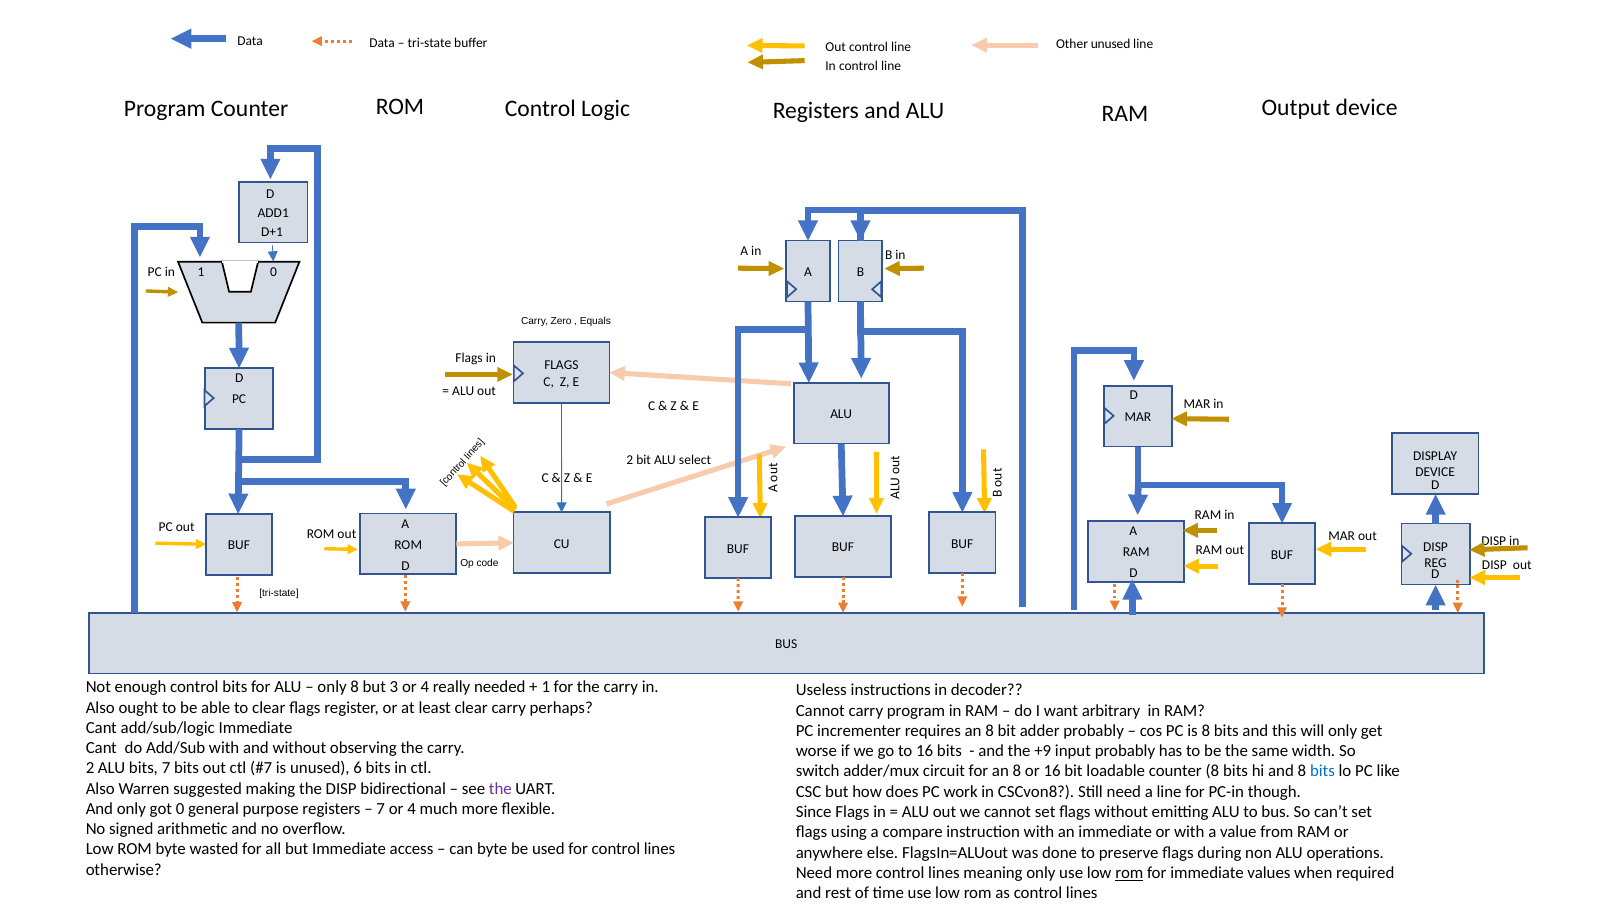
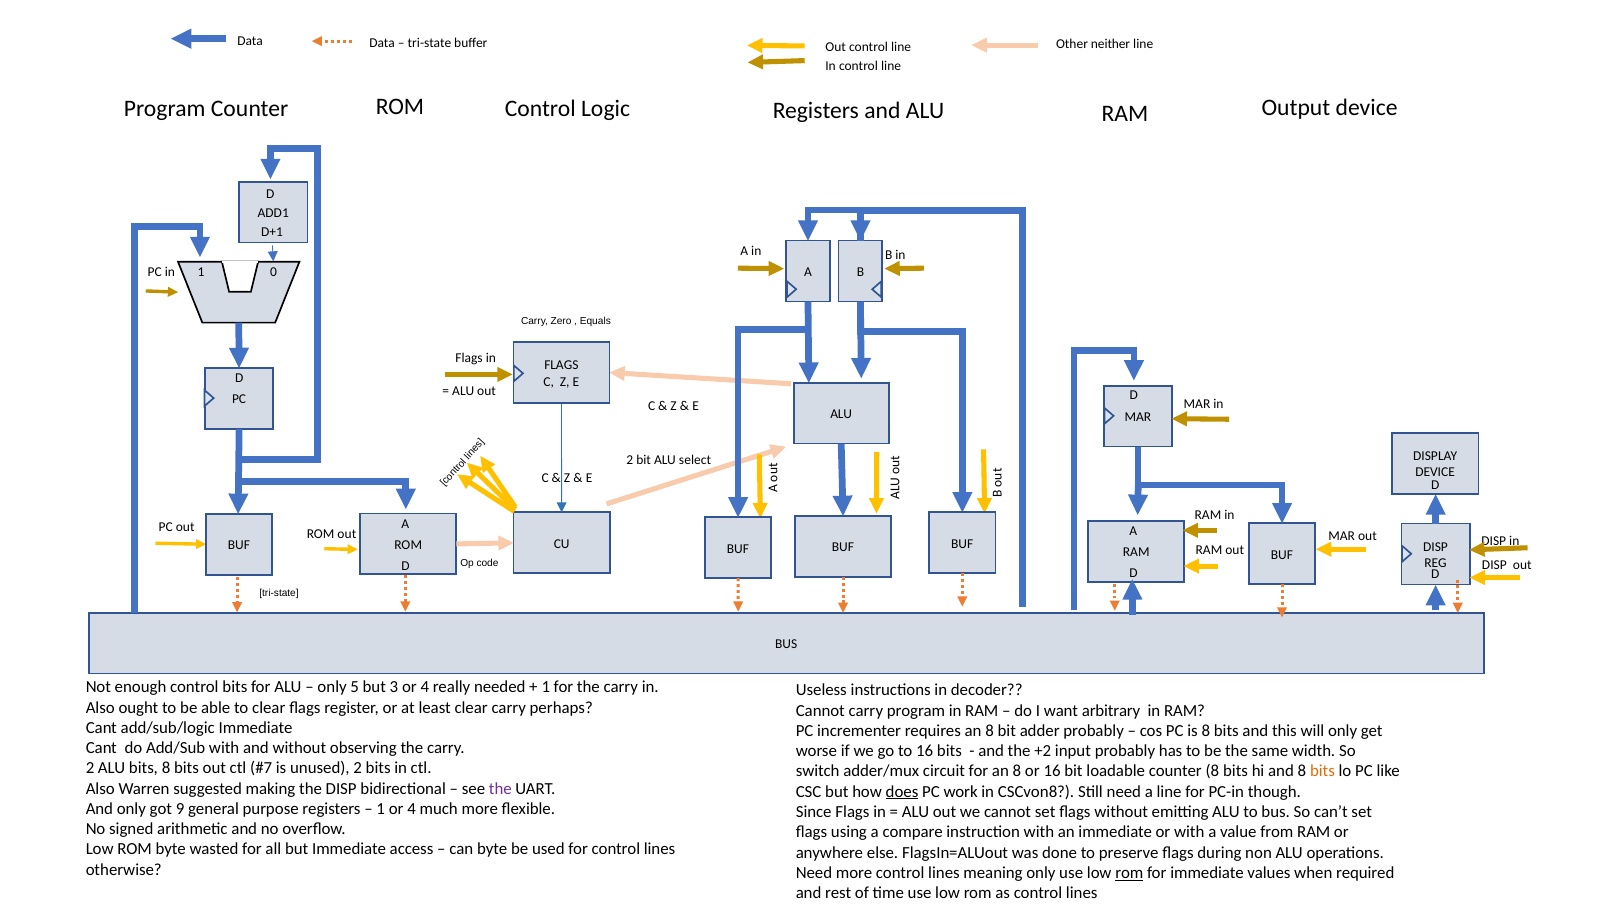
Other unused: unused -> neither (1111, 44)
only 8: 8 -> 5 (355, 687)
+9: +9 -> +2 (1043, 751)
bits 7: 7 -> 8 (166, 768)
unused 6: 6 -> 2 (358, 768)
bits colour: blue -> orange (1322, 771)
does underline: none -> present (902, 791)
got 0: 0 -> 9 (180, 809)
7: 7 -> 1 (381, 809)
